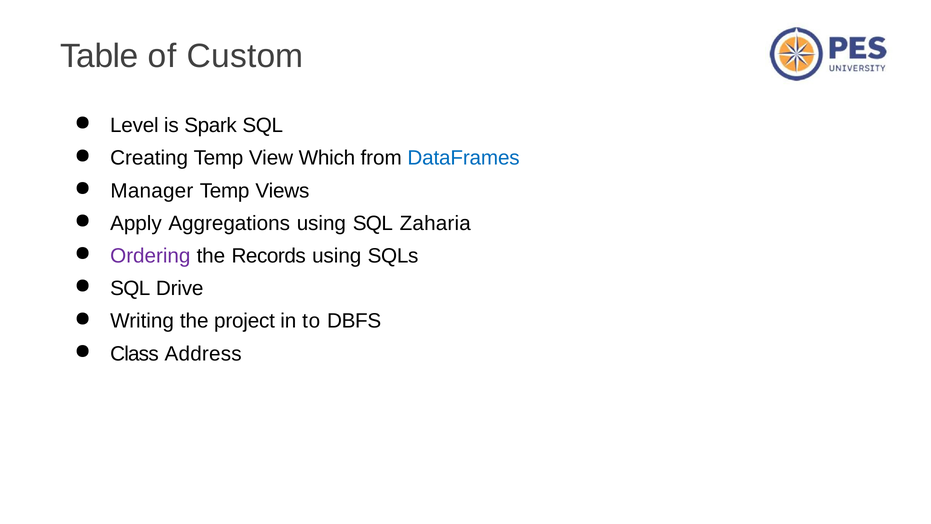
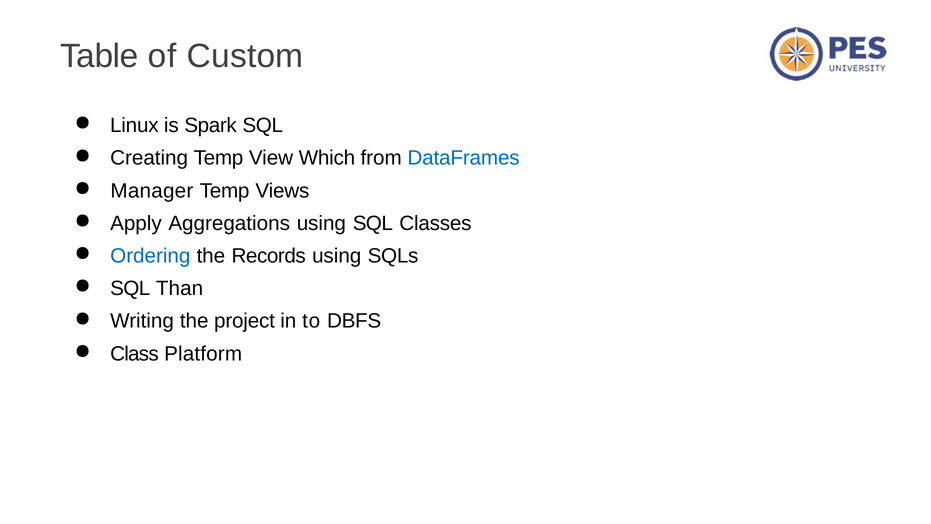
Level: Level -> Linux (134, 125)
Zaharia: Zaharia -> Classes (435, 223)
Ordering colour: purple -> blue (150, 256)
Drive: Drive -> Than (180, 288)
Address: Address -> Platform (203, 354)
